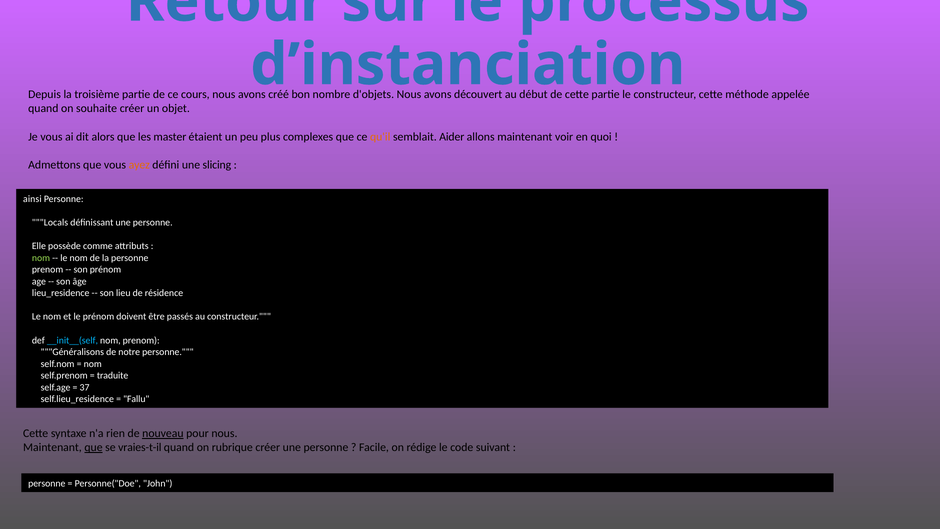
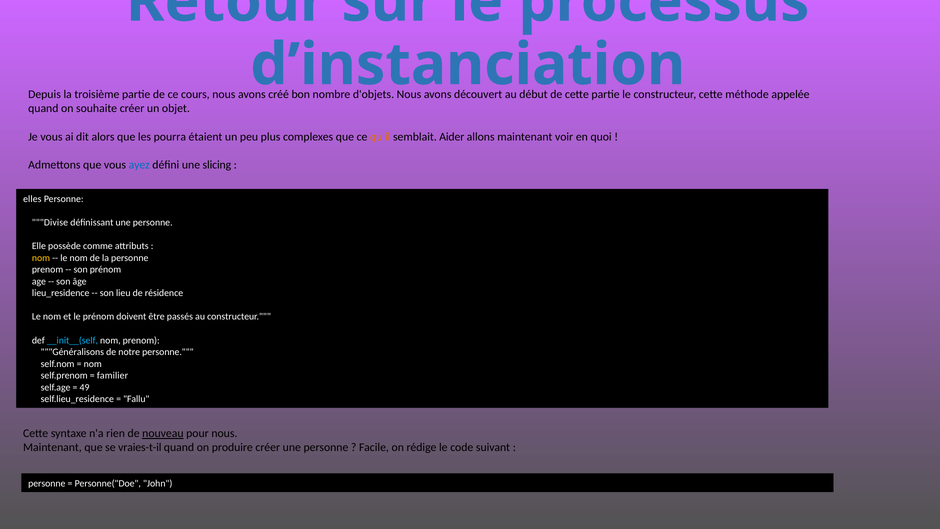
master: master -> pourra (170, 137)
ayez colour: orange -> blue (139, 165)
ainsi: ainsi -> elles (32, 199)
Locals: Locals -> Divise (50, 222)
nom colour: light green -> yellow (41, 258)
traduite: traduite -> familier (112, 375)
37: 37 -> 49 (85, 387)
que underline: present -> none (94, 447)
rubrique: rubrique -> produire (232, 447)
